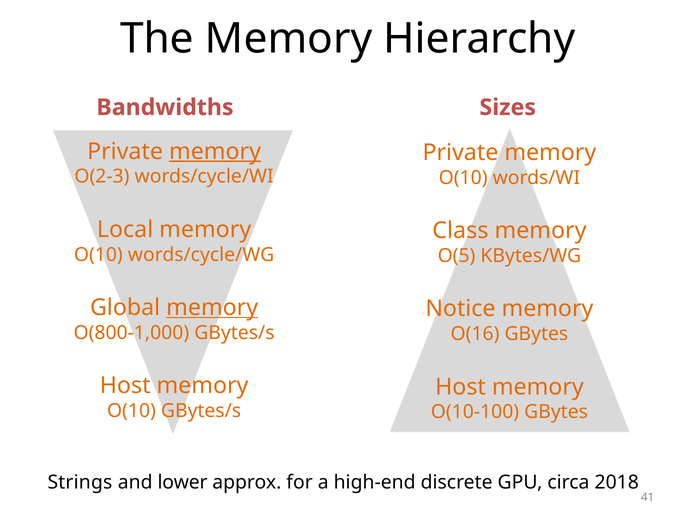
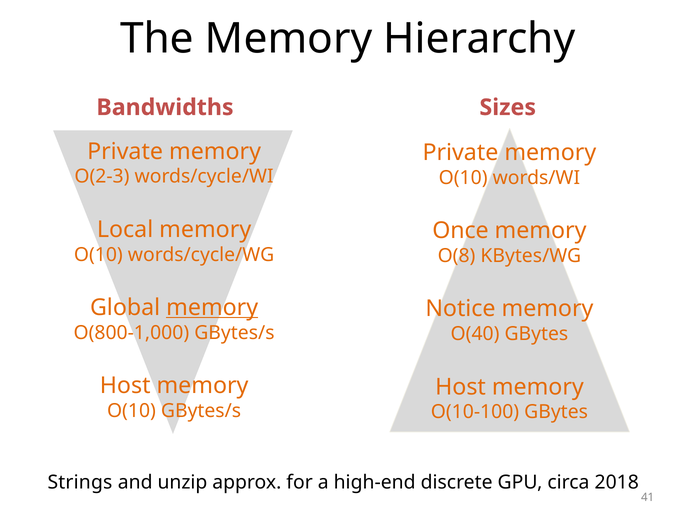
memory underline: present -> none (215, 151)
Class: Class -> Once (460, 231)
O(5: O(5 -> O(8 (457, 256)
O(16: O(16 -> O(40 (475, 334)
lower: lower -> unzip (182, 482)
